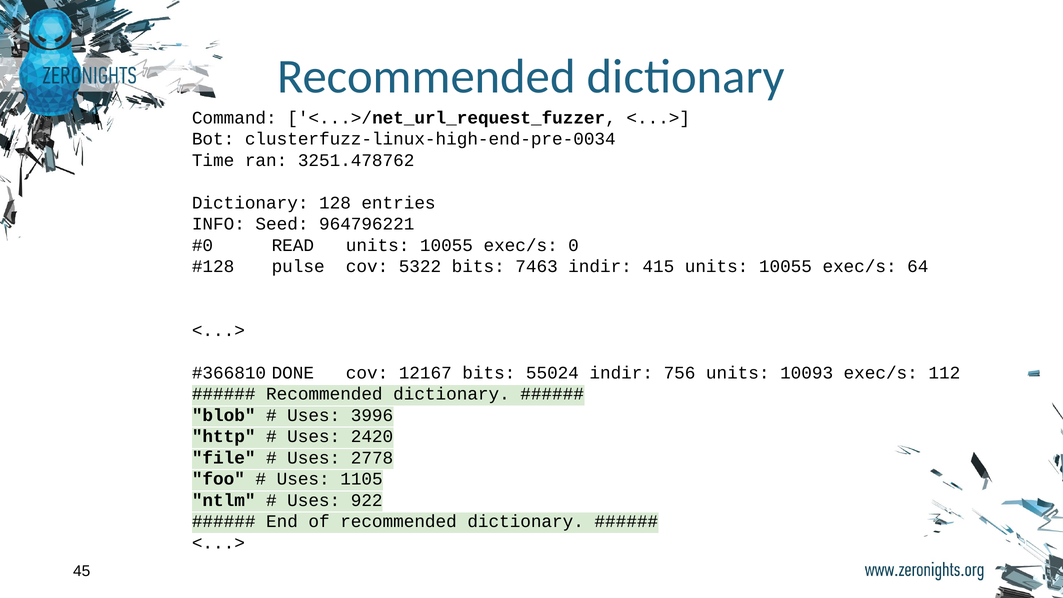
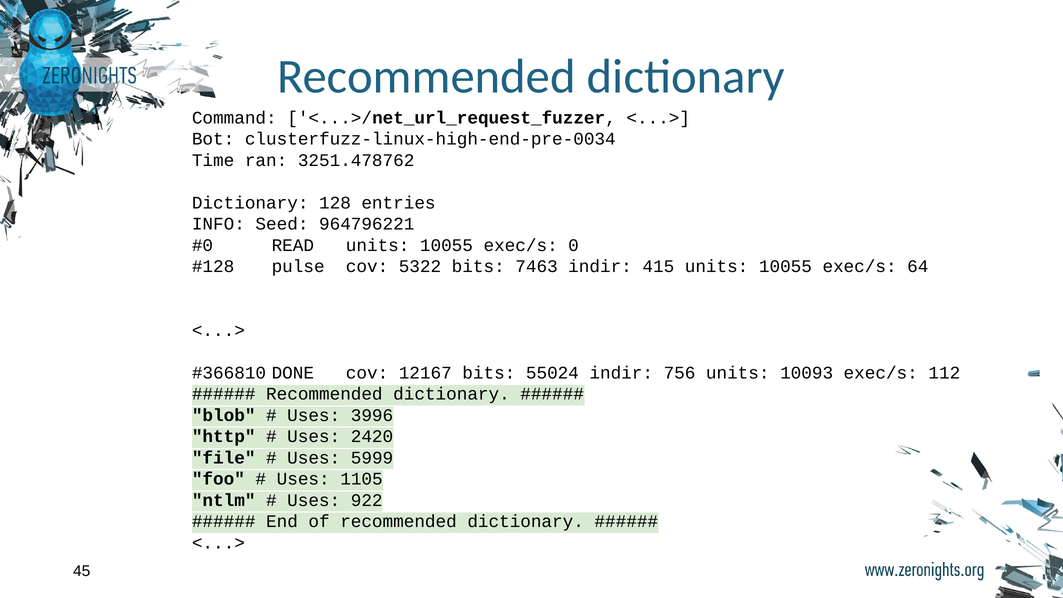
2778: 2778 -> 5999 (372, 458)
